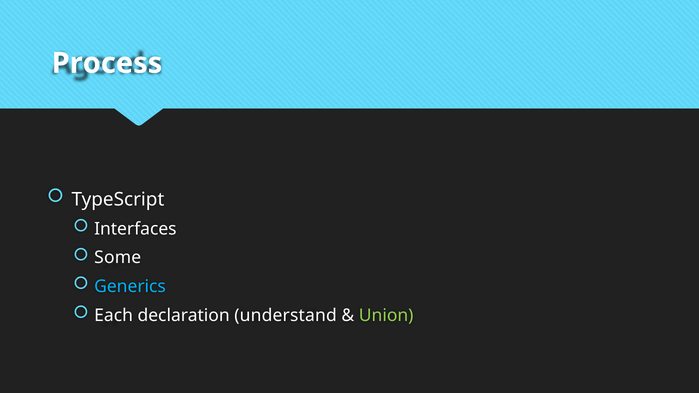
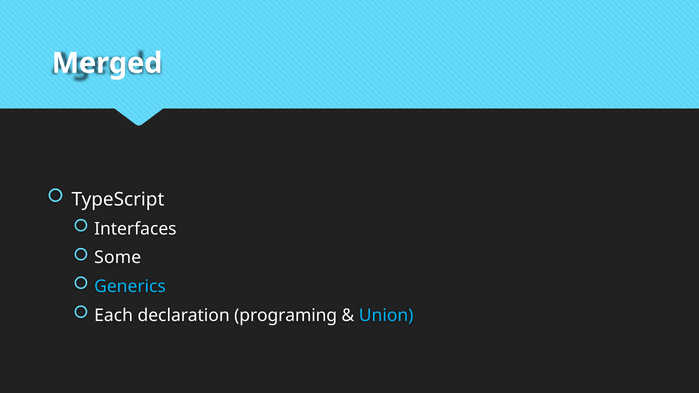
Process: Process -> Merged (107, 63)
understand: understand -> programing (286, 315)
Union colour: light green -> light blue (386, 315)
